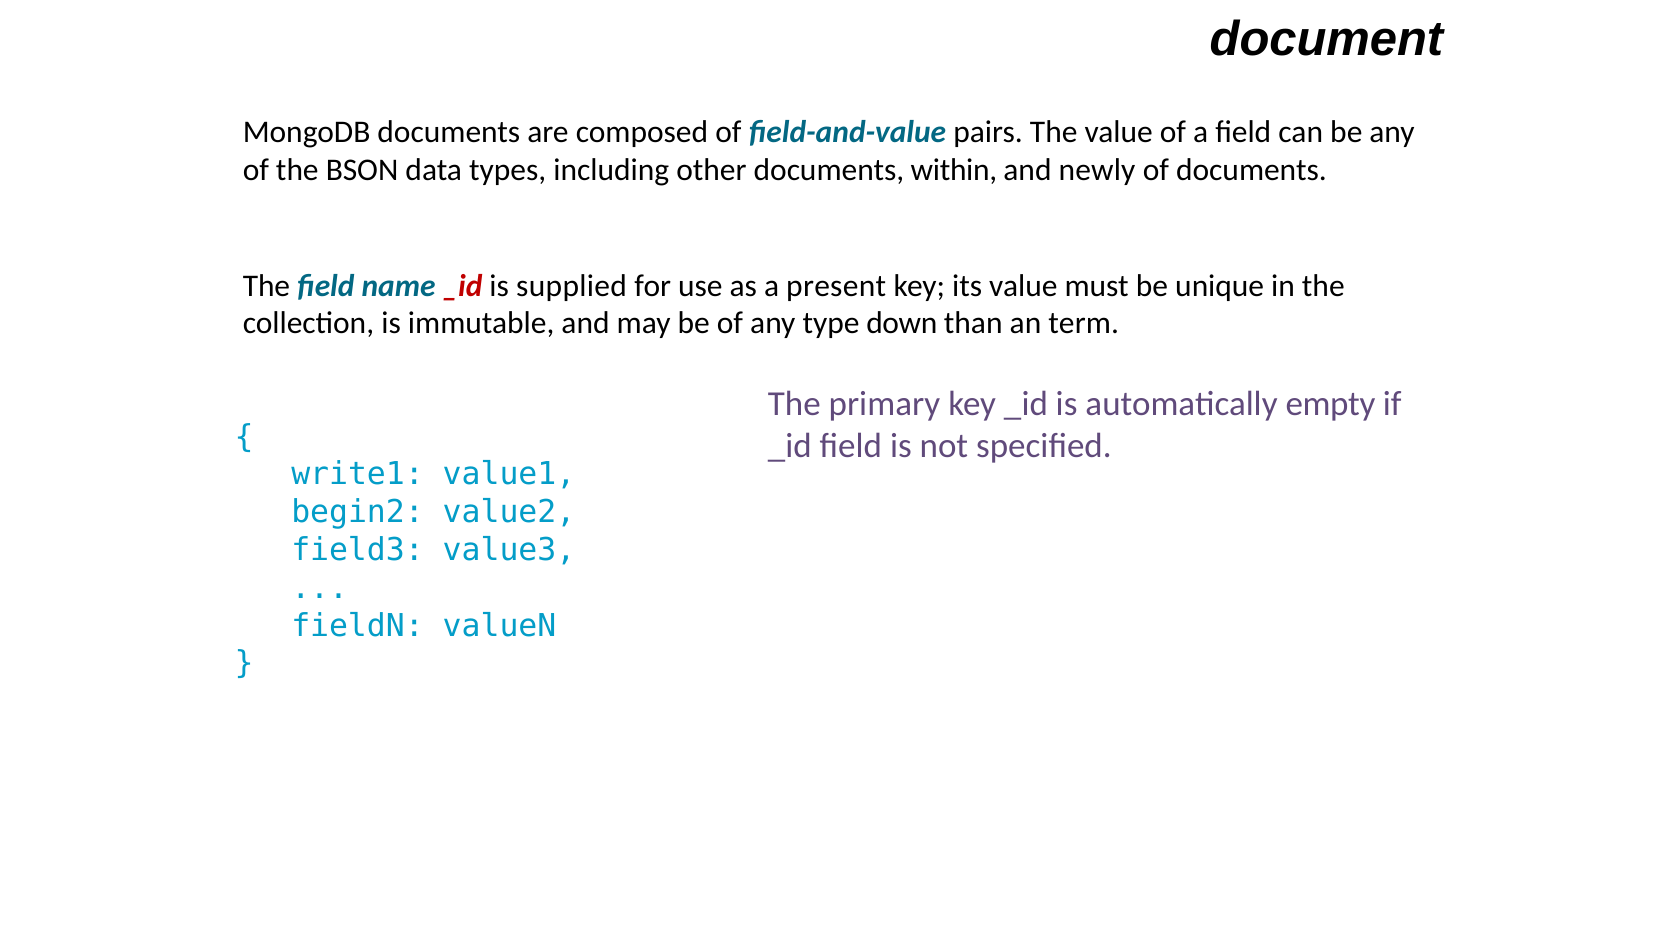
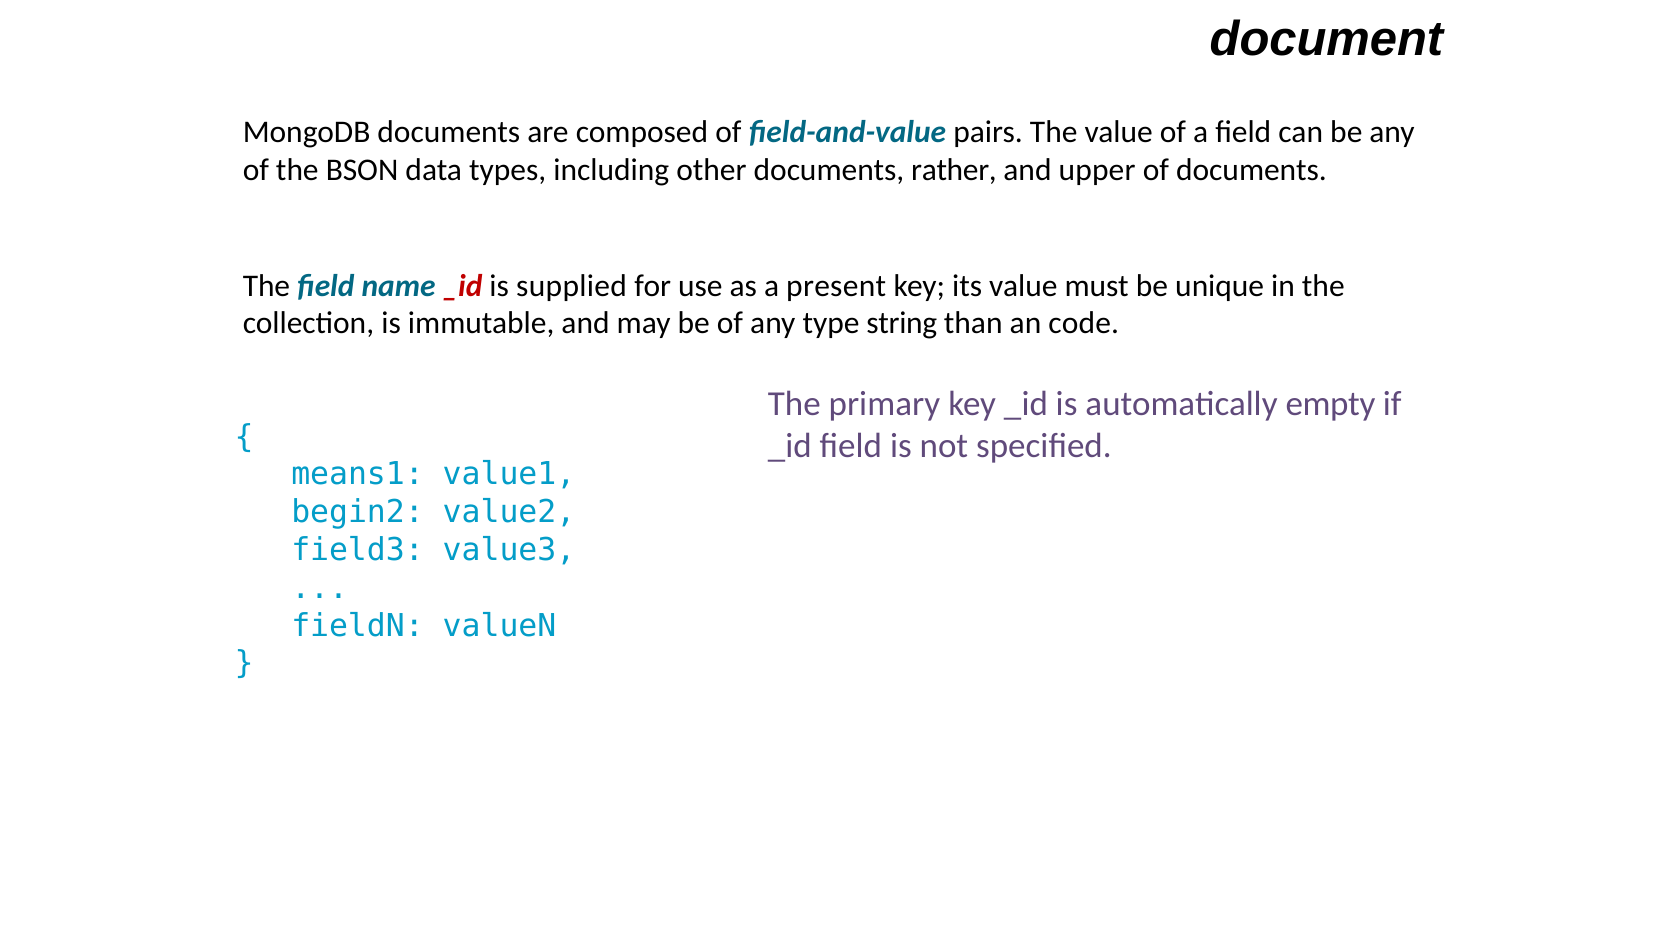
within: within -> rather (954, 170)
newly: newly -> upper (1097, 170)
down: down -> string (902, 323)
term: term -> code (1084, 323)
write1: write1 -> means1 (357, 474)
